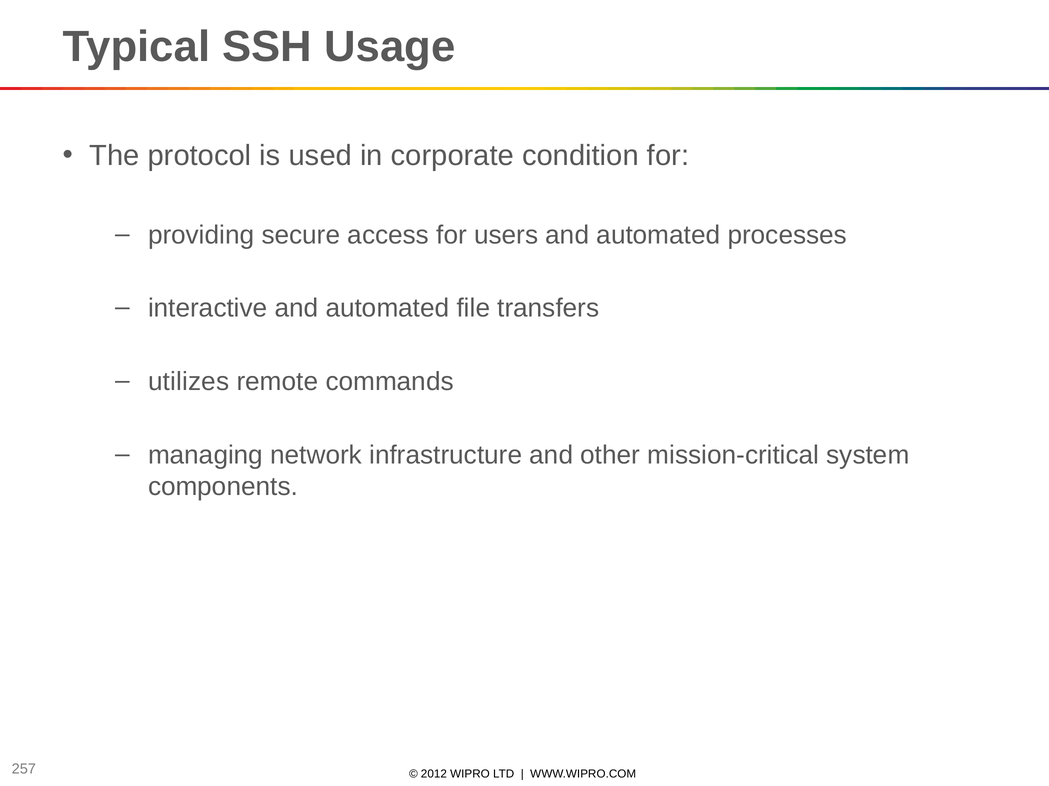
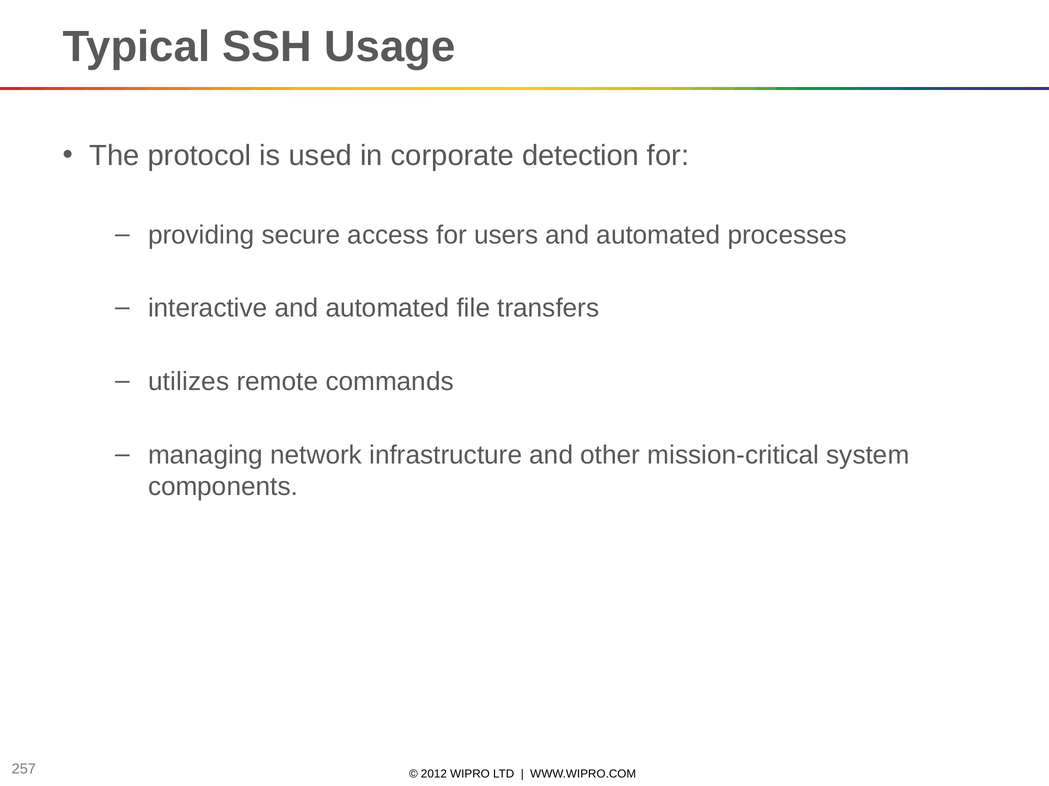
condition: condition -> detection (581, 156)
